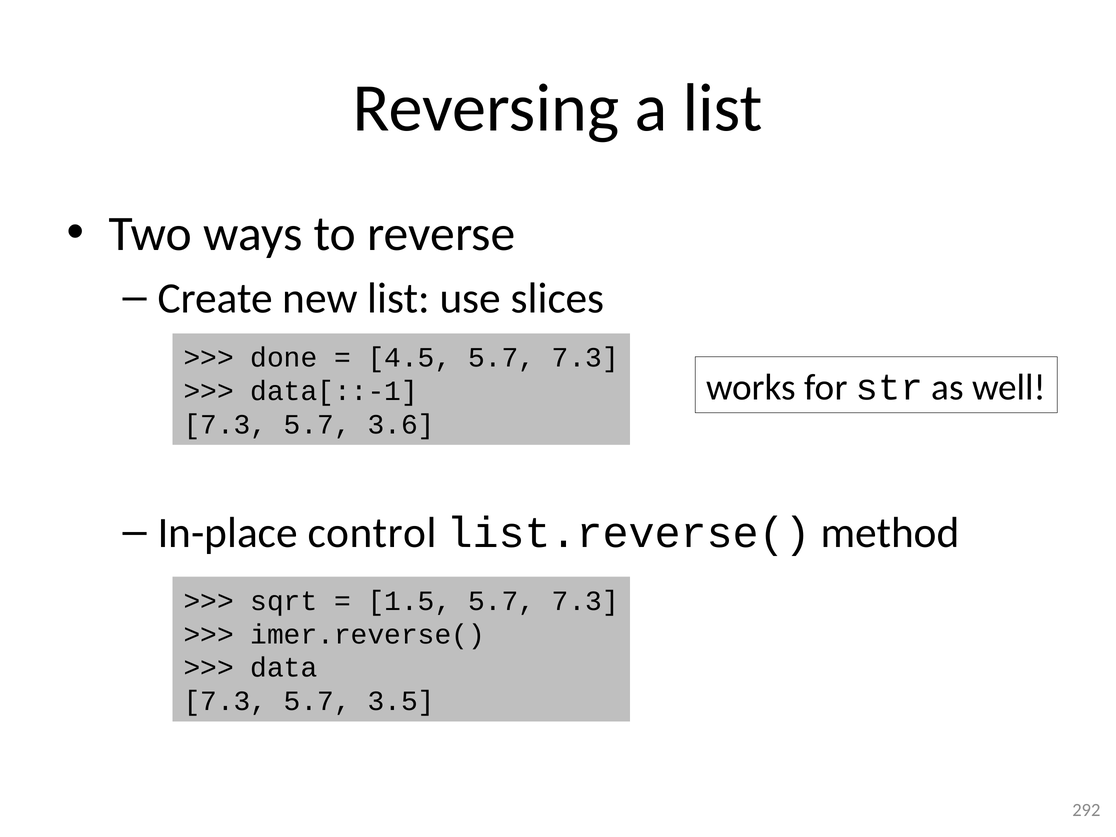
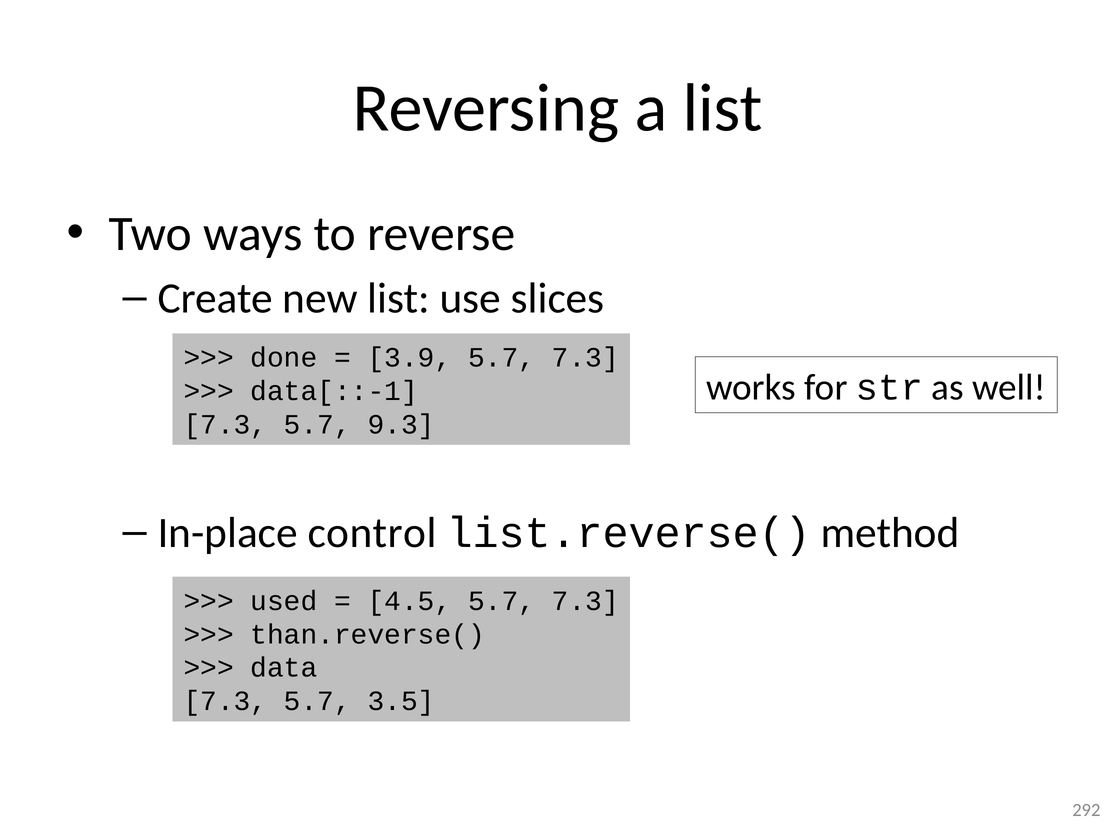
4.5: 4.5 -> 3.9 (410, 358)
3.6: 3.6 -> 9.3 (401, 425)
sqrt: sqrt -> used (284, 601)
1.5: 1.5 -> 4.5 (410, 601)
imer.reverse(: imer.reverse( -> than.reverse( (368, 634)
